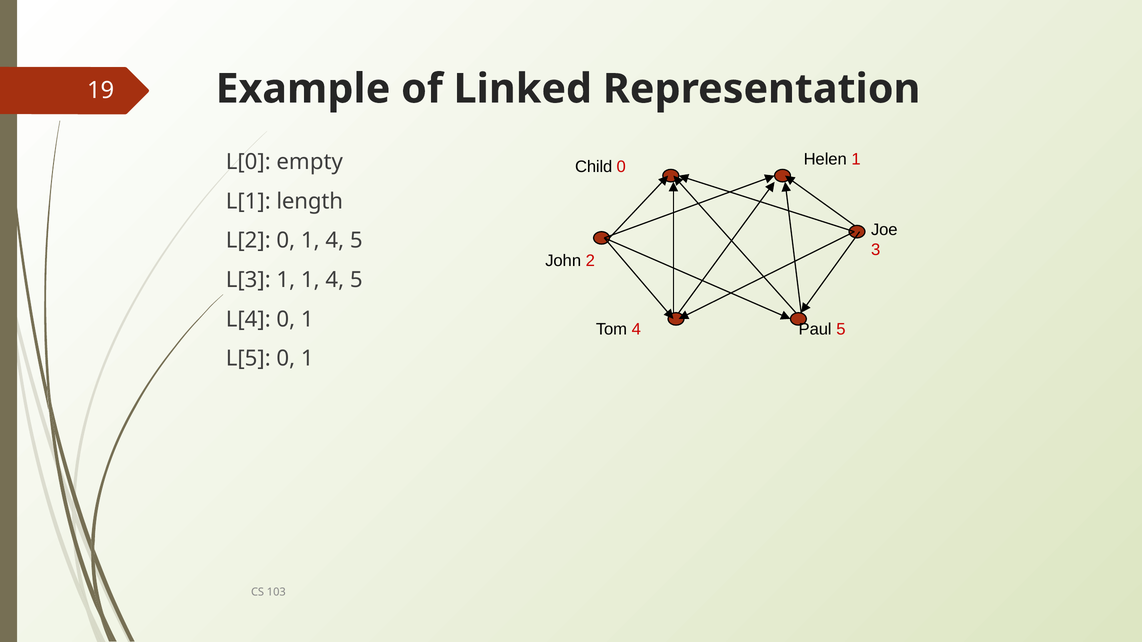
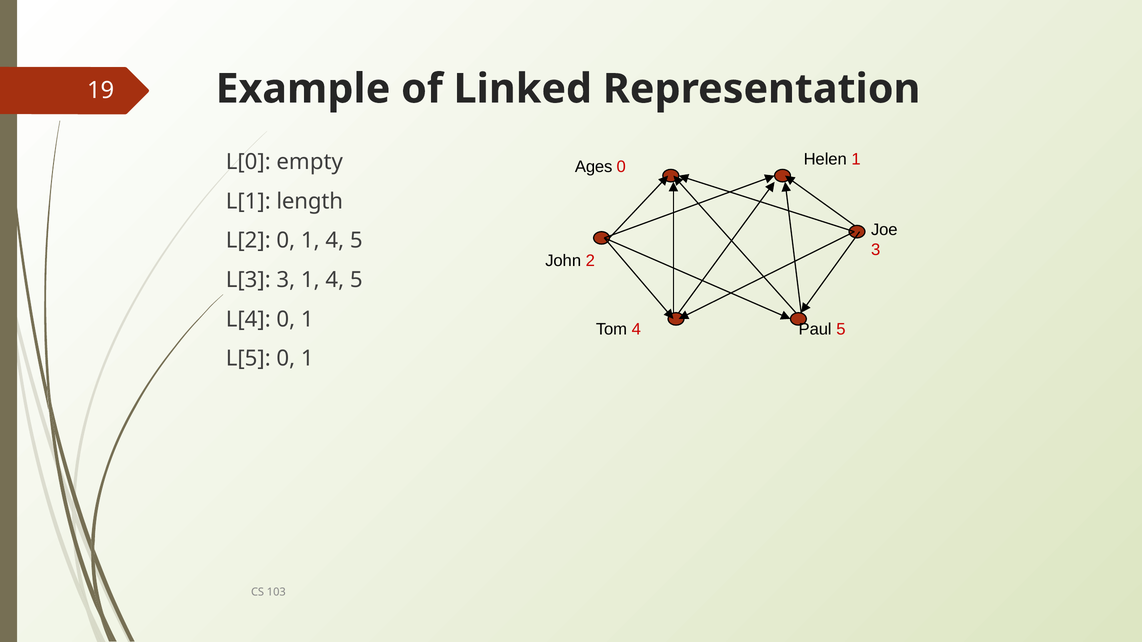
Child: Child -> Ages (594, 167)
L[3 1: 1 -> 3 (286, 280)
